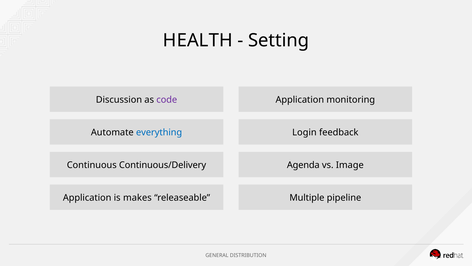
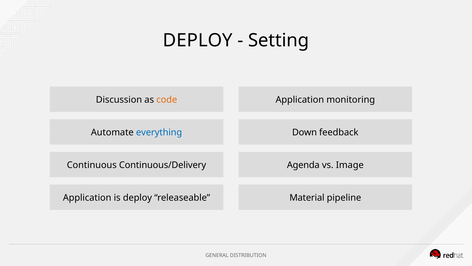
HEALTH: HEALTH -> DEPLOY (198, 40)
code colour: purple -> orange (167, 100)
Login: Login -> Down (305, 132)
is makes: makes -> deploy (137, 197)
Multiple: Multiple -> Material (307, 197)
